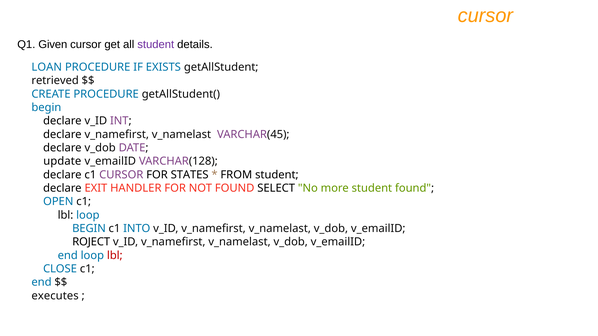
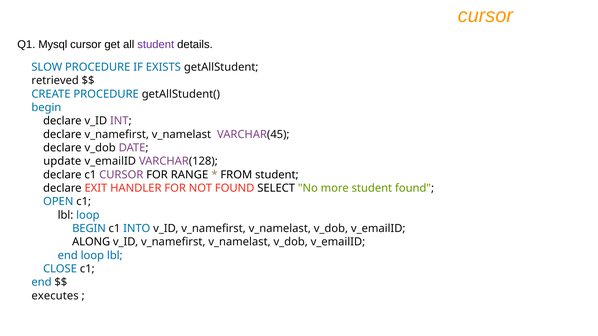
Given: Given -> Mysql (53, 45)
LOAN: LOAN -> SLOW (47, 67)
STATES: STATES -> RANGE (190, 175)
ROJECT: ROJECT -> ALONG (91, 242)
lbl colour: red -> blue (115, 256)
